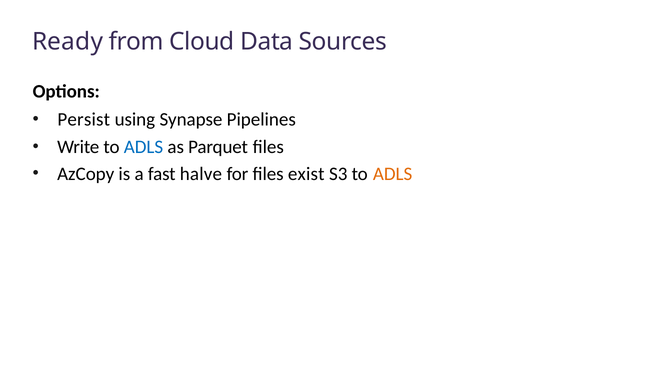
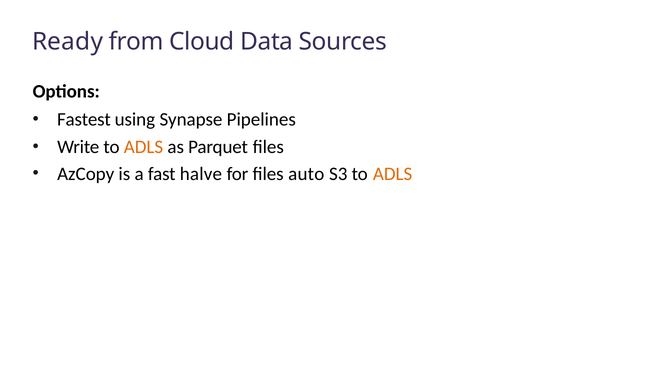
Persist: Persist -> Fastest (84, 119)
ADLS colour: blue -> orange (144, 147)
exist: exist -> auto (306, 174)
